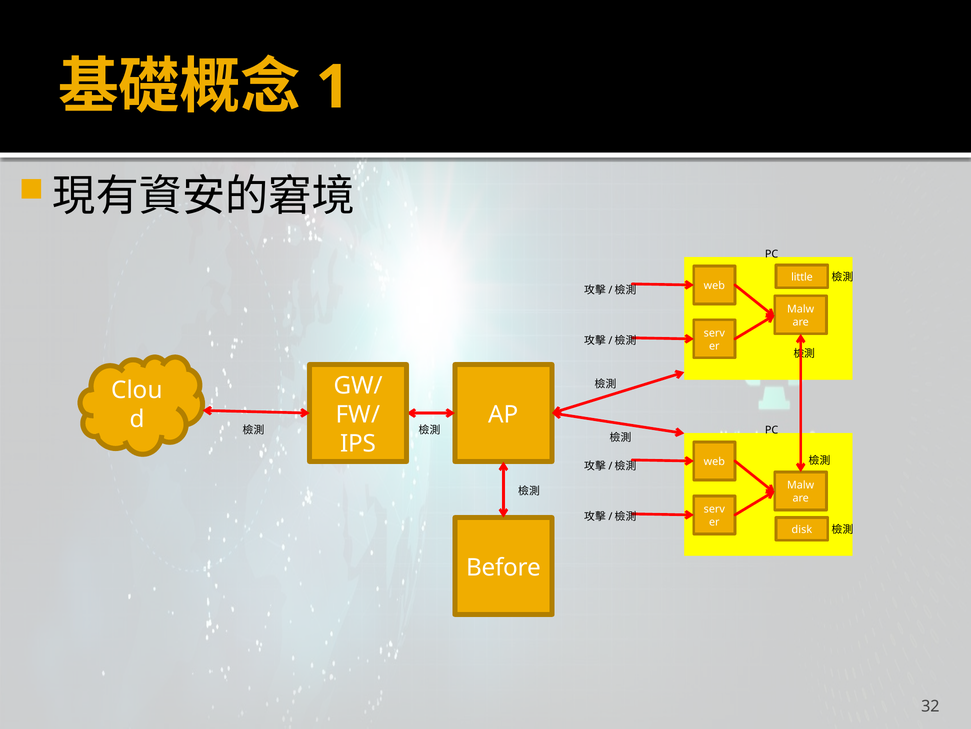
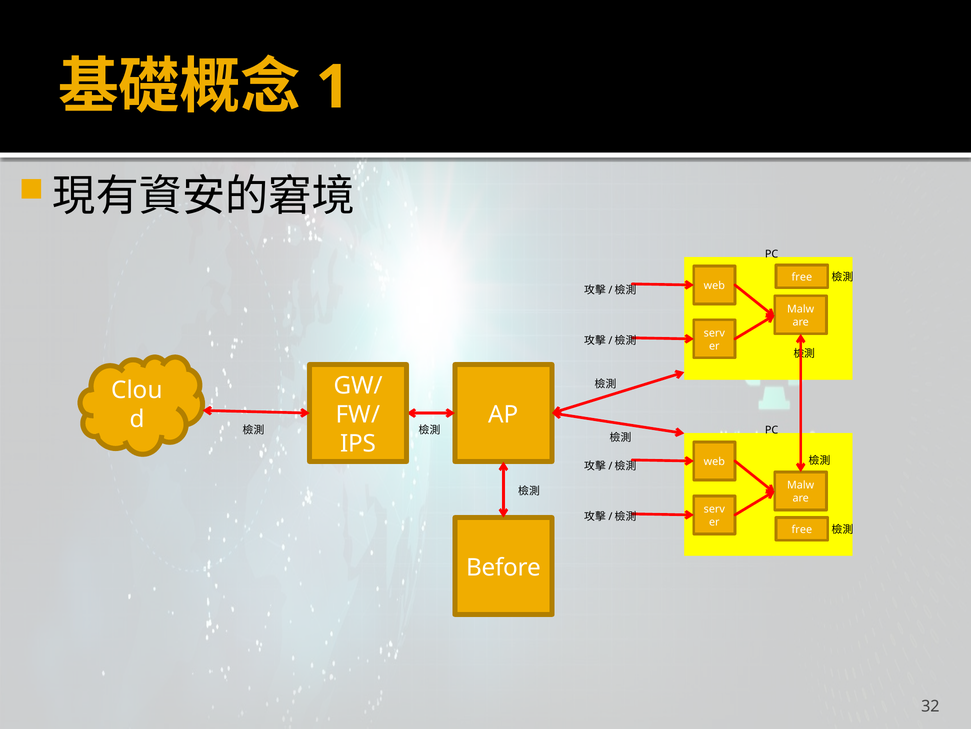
little: little -> free (802, 277)
disk: disk -> free (802, 529)
